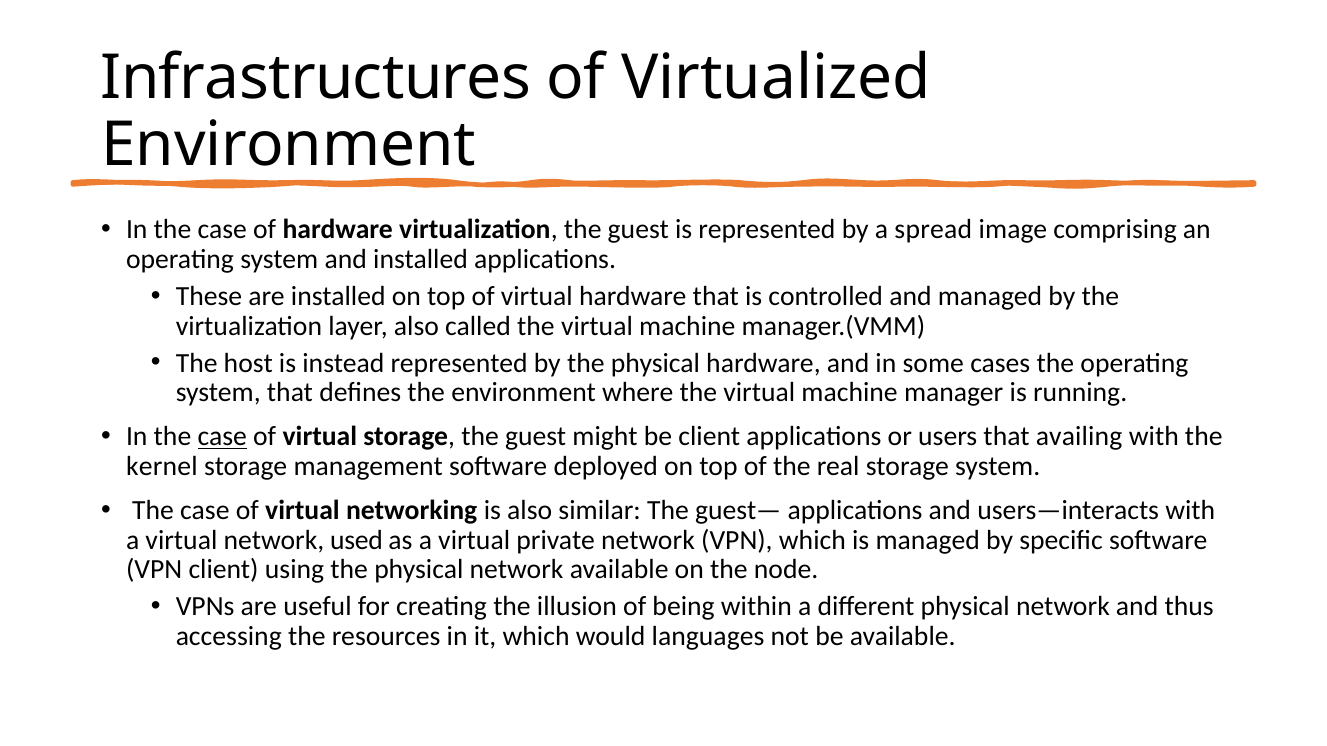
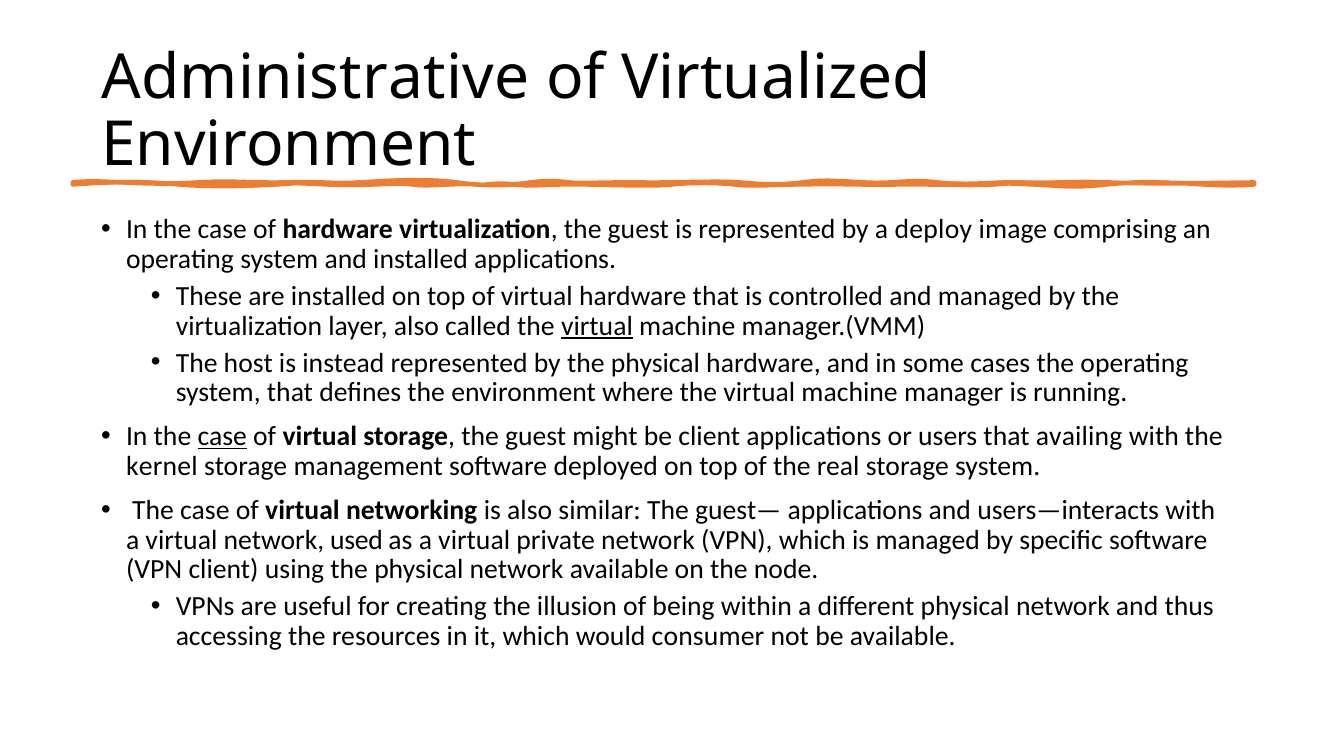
Infrastructures: Infrastructures -> Administrative (315, 78)
spread: spread -> deploy (933, 230)
virtual underline: none -> present (597, 326)
languages: languages -> consumer (708, 637)
